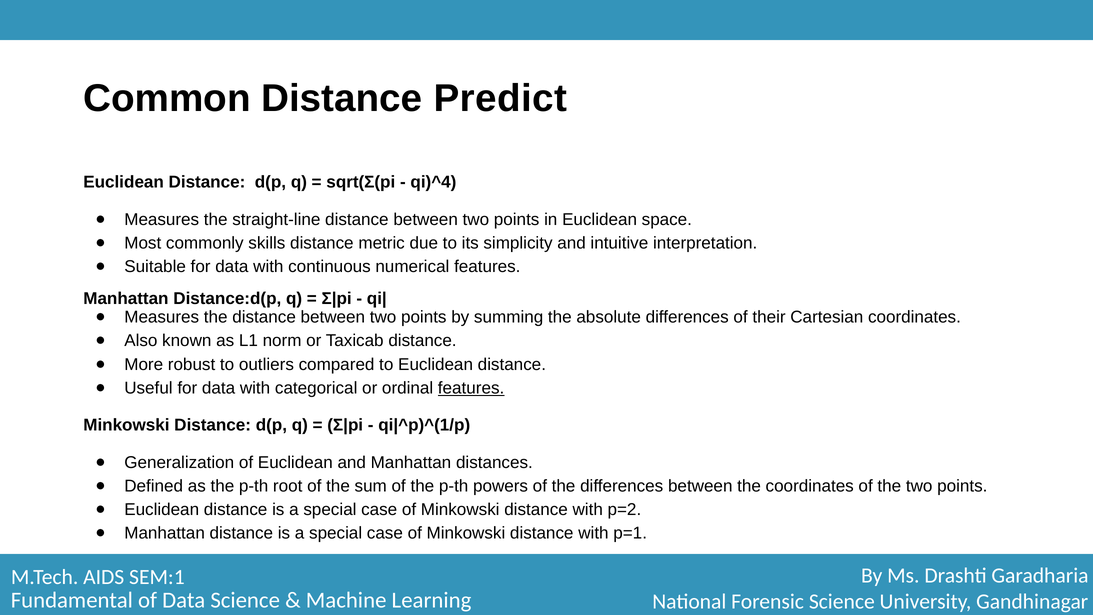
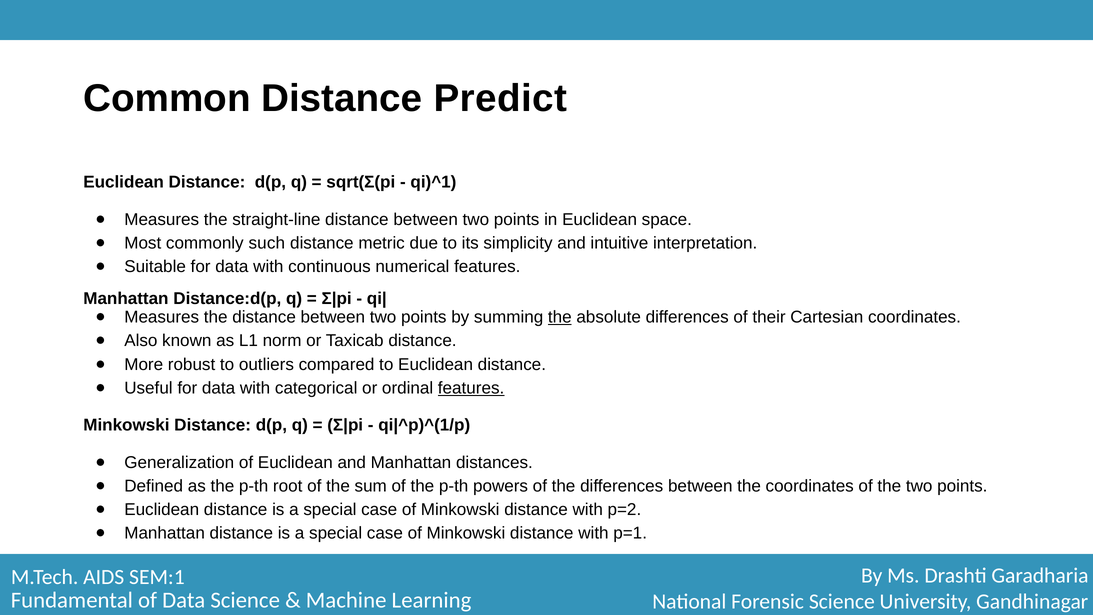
qi)^4: qi)^4 -> qi)^1 (433, 182)
skills: skills -> such (267, 243)
the underline: none -> present (560, 317)
